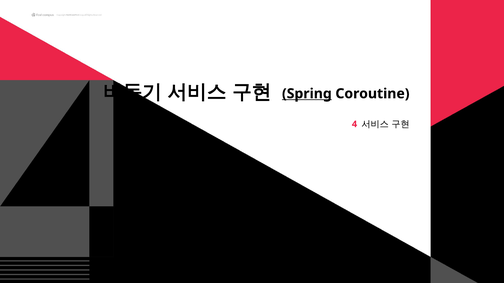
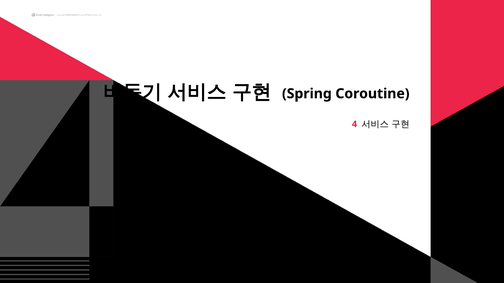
Spring underline: present -> none (307, 94)
